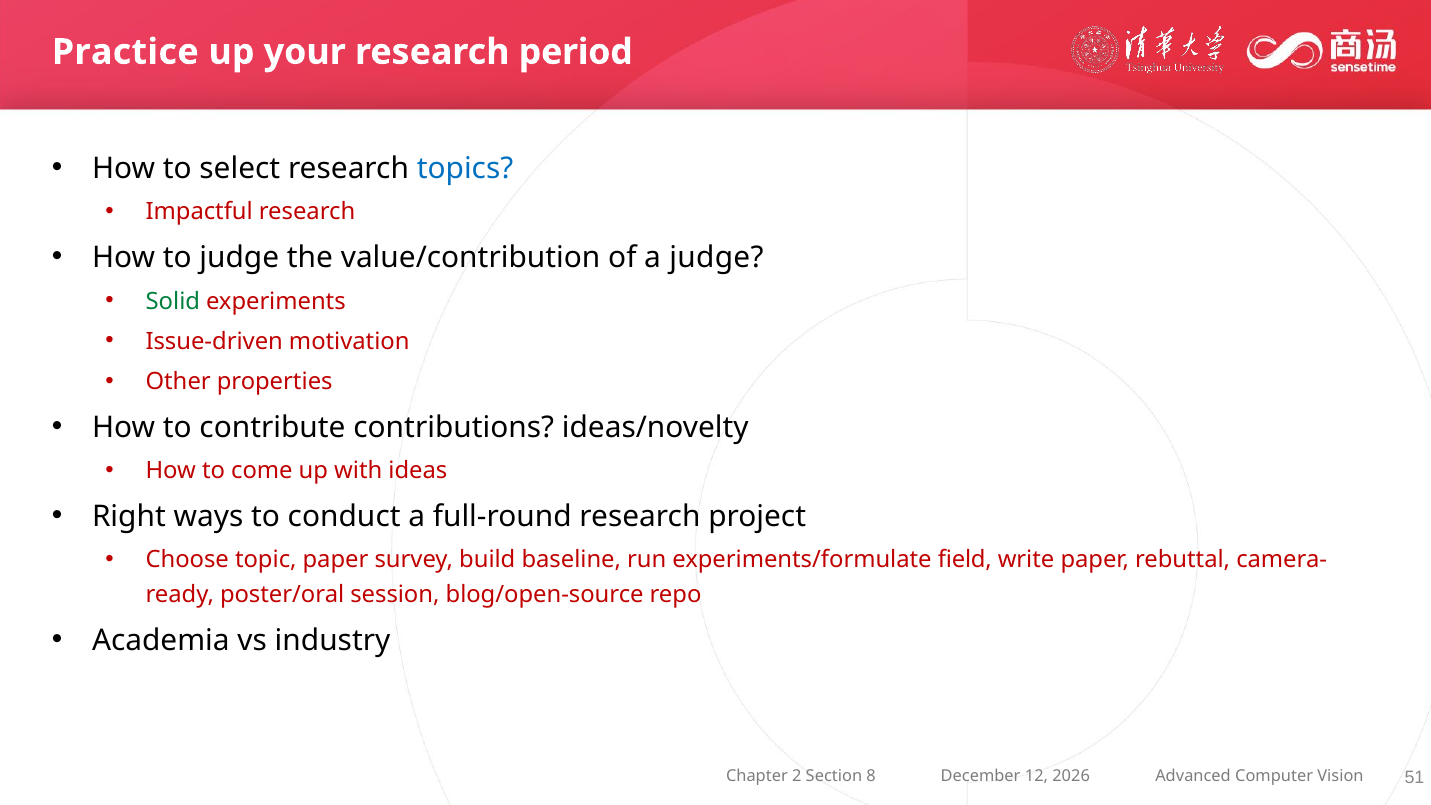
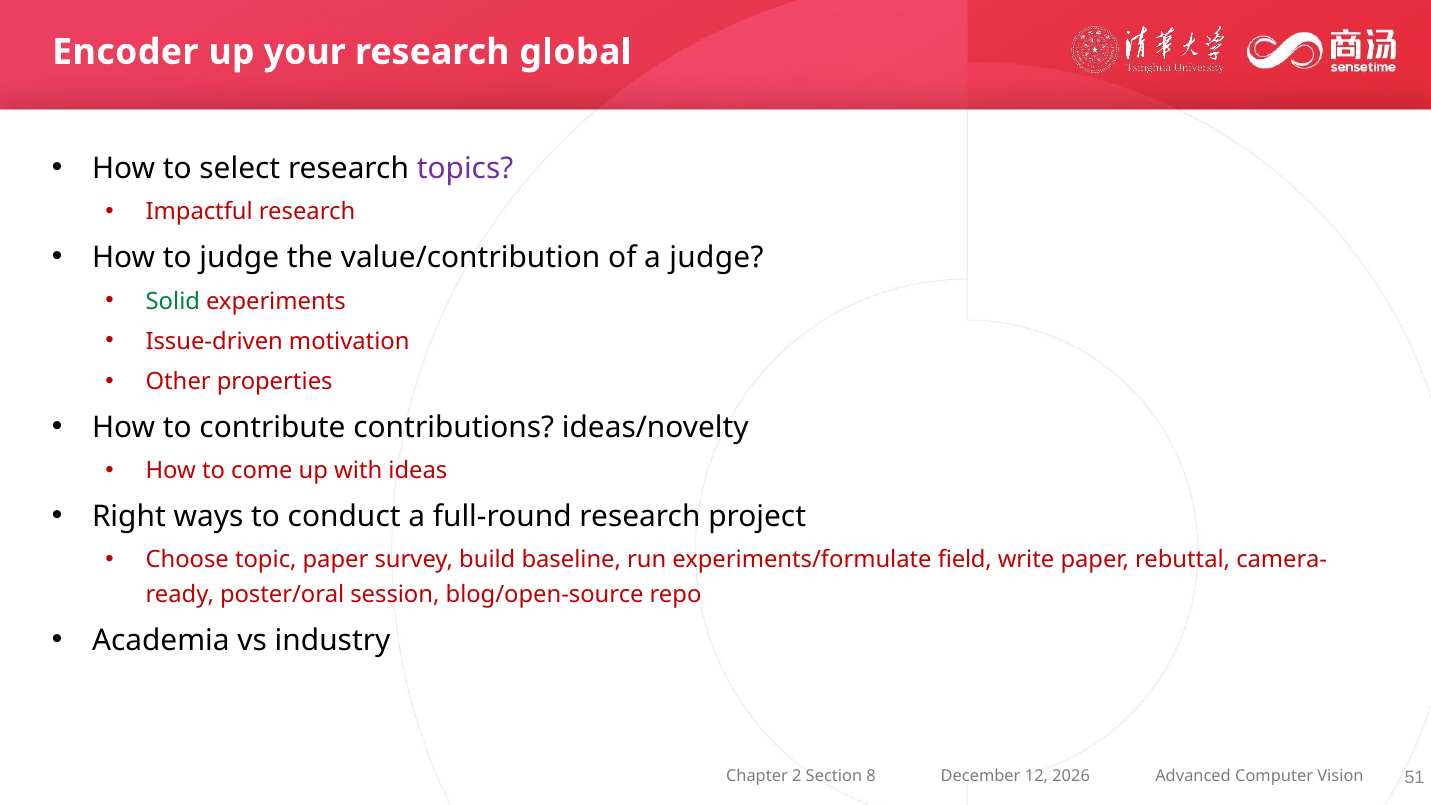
Practice: Practice -> Encoder (125, 52)
period: period -> global (575, 52)
topics colour: blue -> purple (465, 169)
